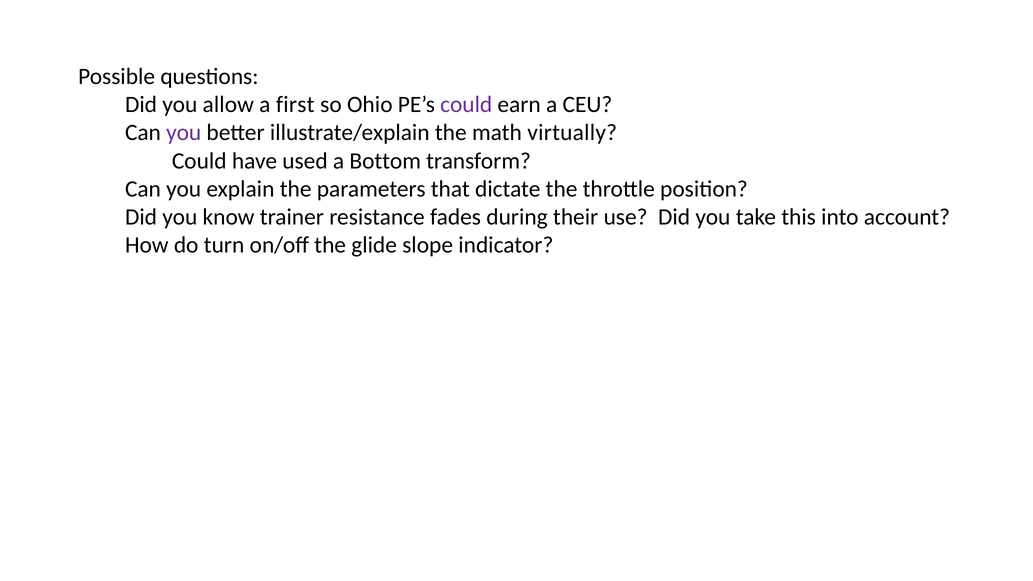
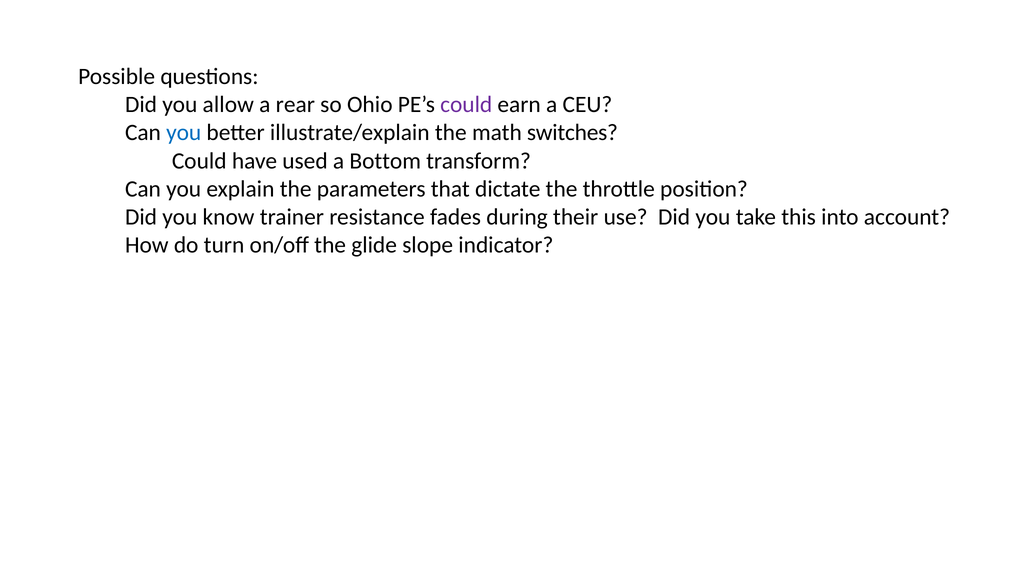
first: first -> rear (295, 105)
you colour: purple -> blue (184, 133)
virtually: virtually -> switches (572, 133)
